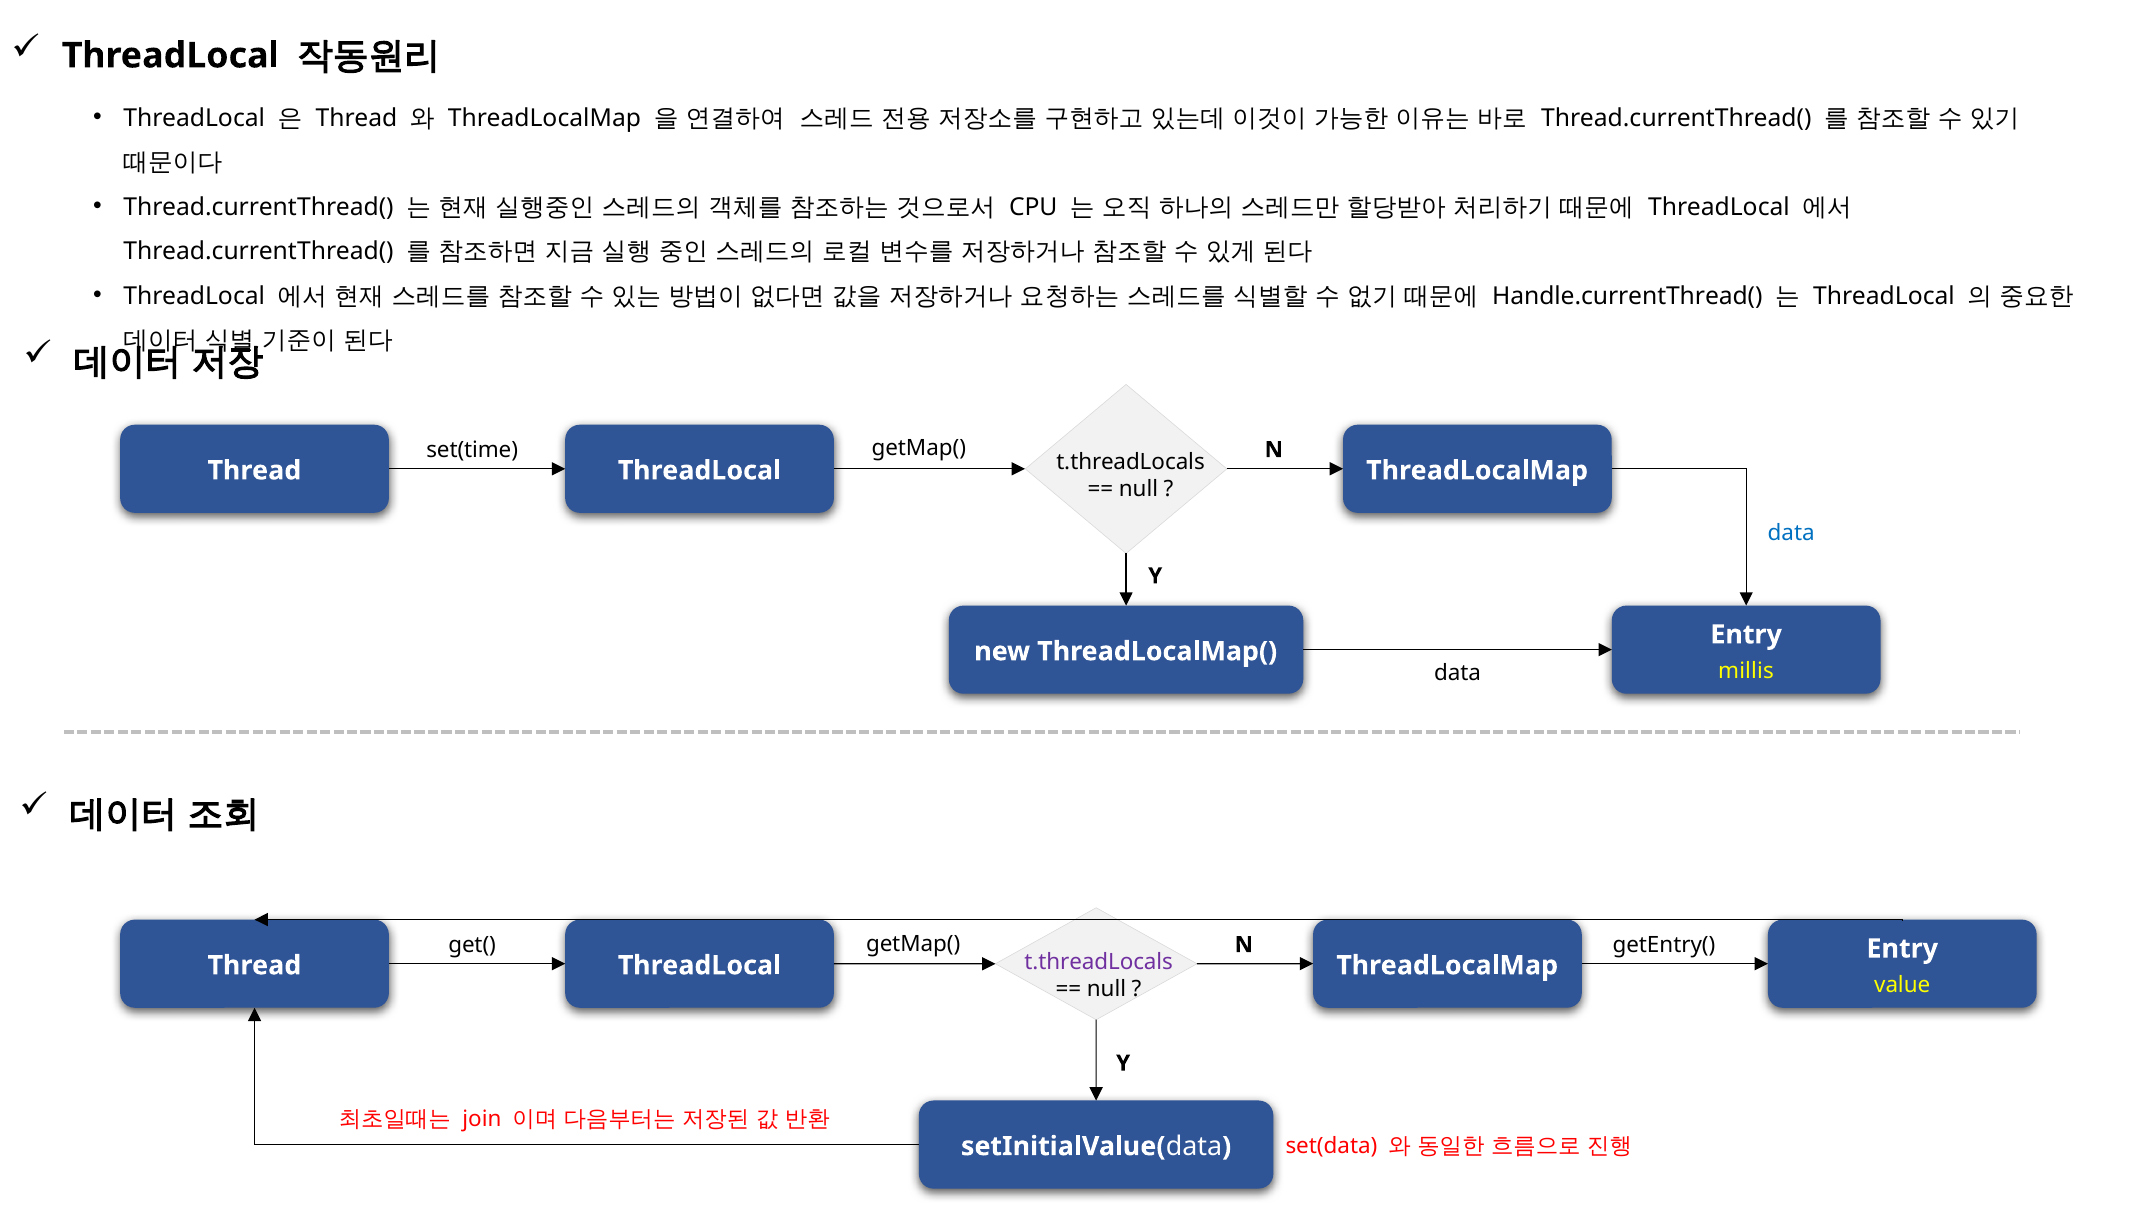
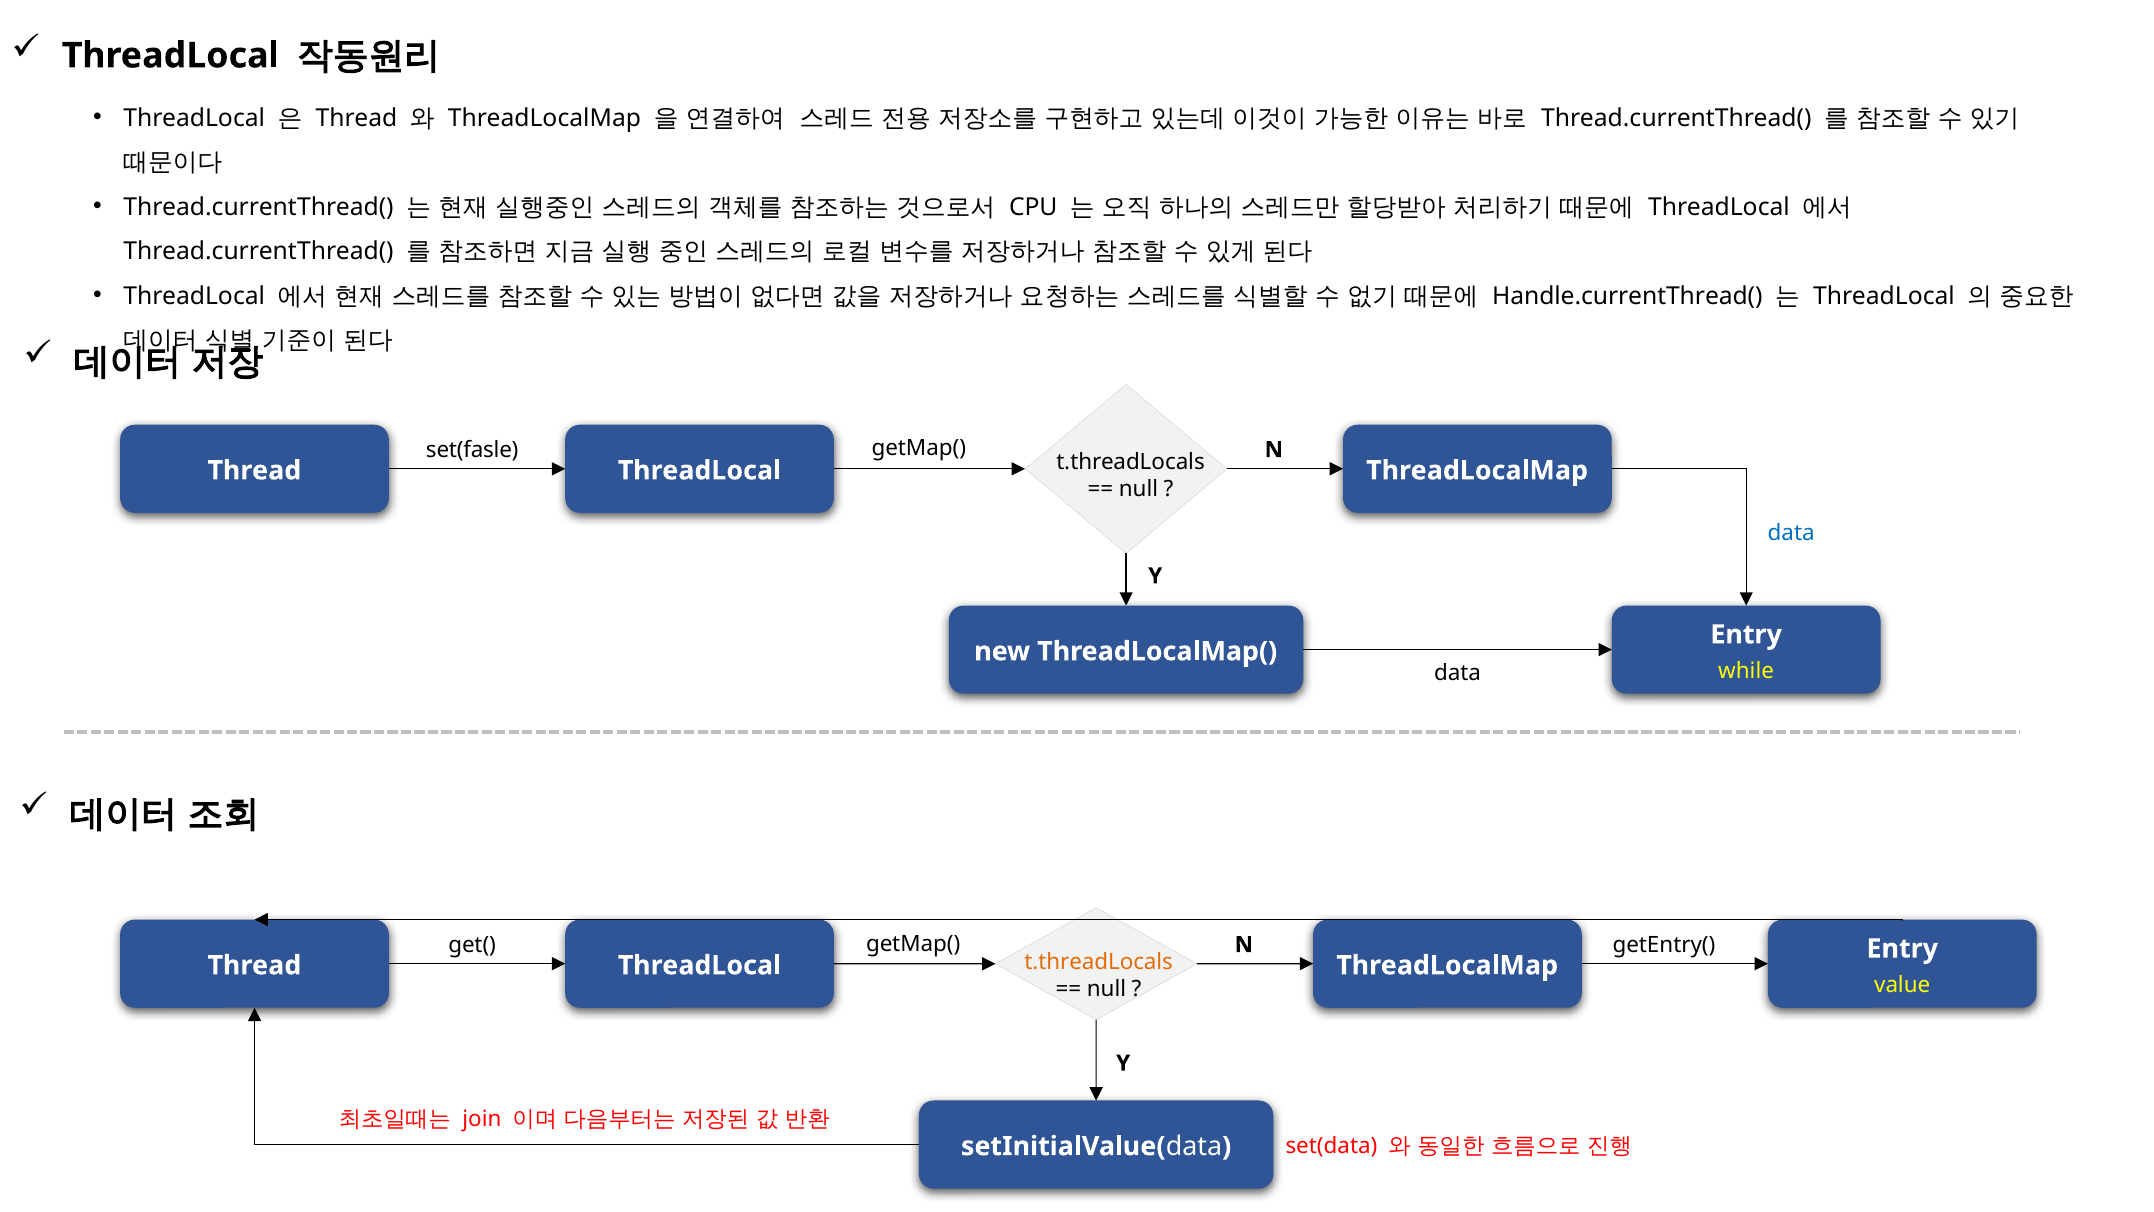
set(time: set(time -> set(fasle (472, 450)
millis: millis -> while (1746, 670)
t.threadLocals colour: purple -> orange (1099, 962)
